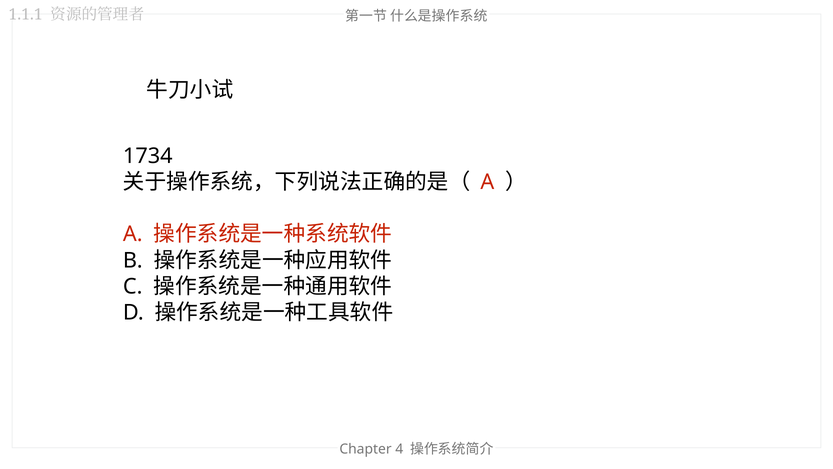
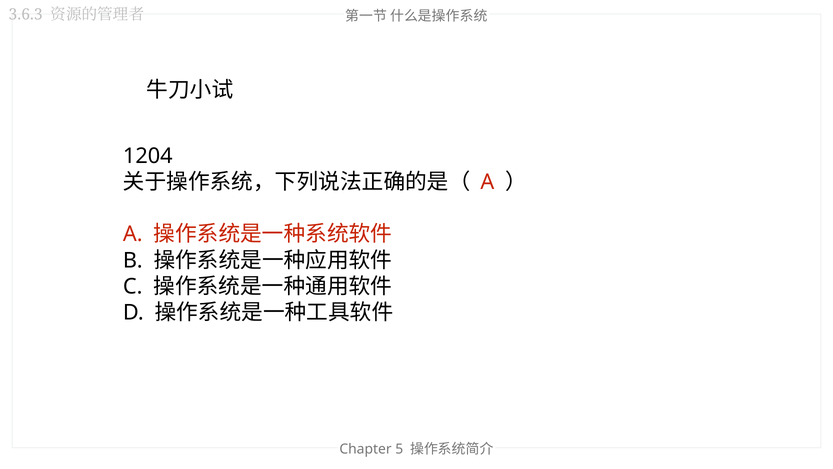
1.1.1: 1.1.1 -> 3.6.3 (26, 14)
1734: 1734 -> 1204 (148, 156)
4: 4 -> 5 (399, 449)
